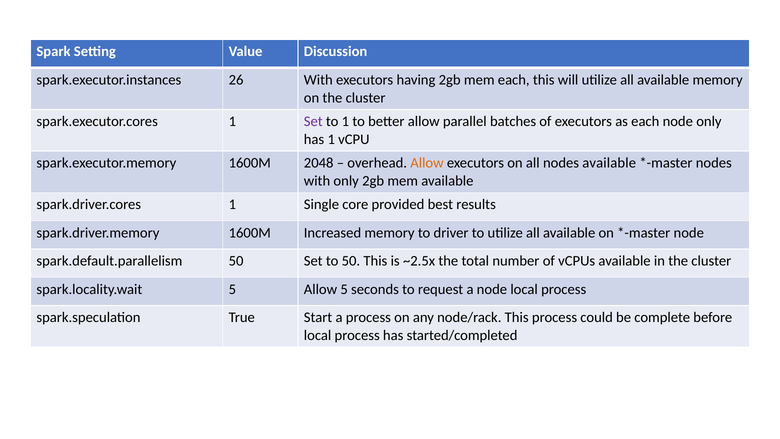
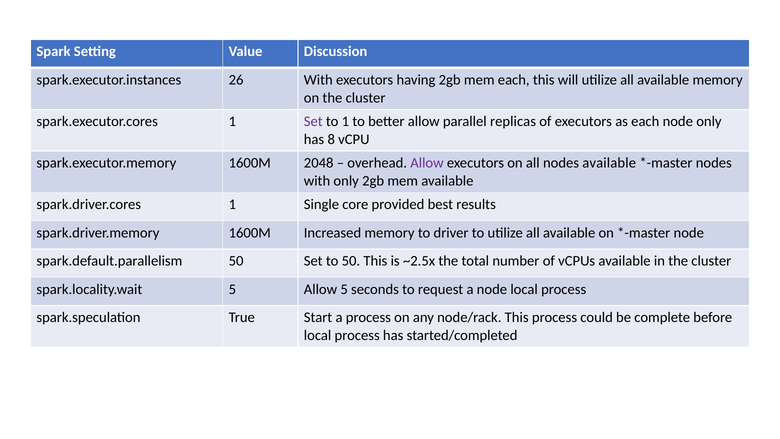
batches: batches -> replicas (513, 121)
has 1: 1 -> 8 (331, 139)
Allow colour: orange -> purple (427, 163)
